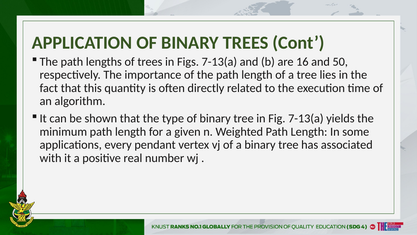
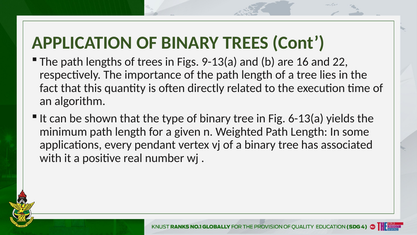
Figs 7-13(a: 7-13(a -> 9-13(a (219, 62)
50: 50 -> 22 (340, 62)
Fig 7-13(a: 7-13(a -> 6-13(a (306, 118)
